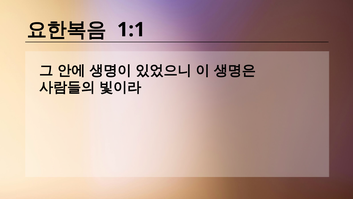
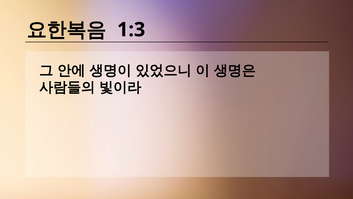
1:1: 1:1 -> 1:3 (131, 30)
